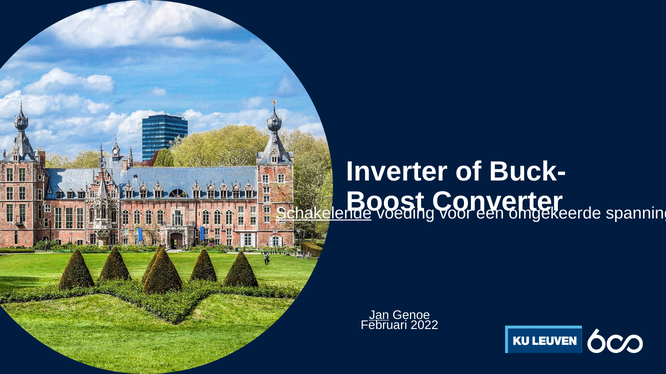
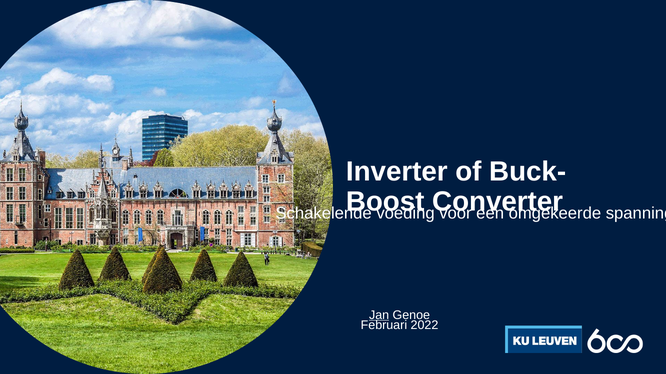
Schakelende underline: present -> none (324, 213)
